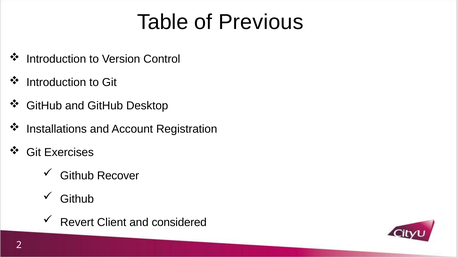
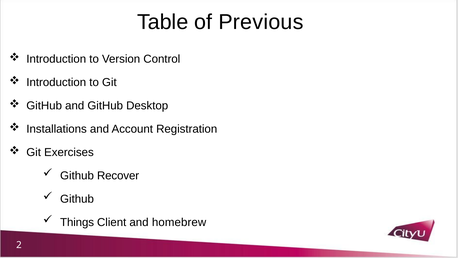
Revert: Revert -> Things (77, 222)
considered: considered -> homebrew (179, 222)
